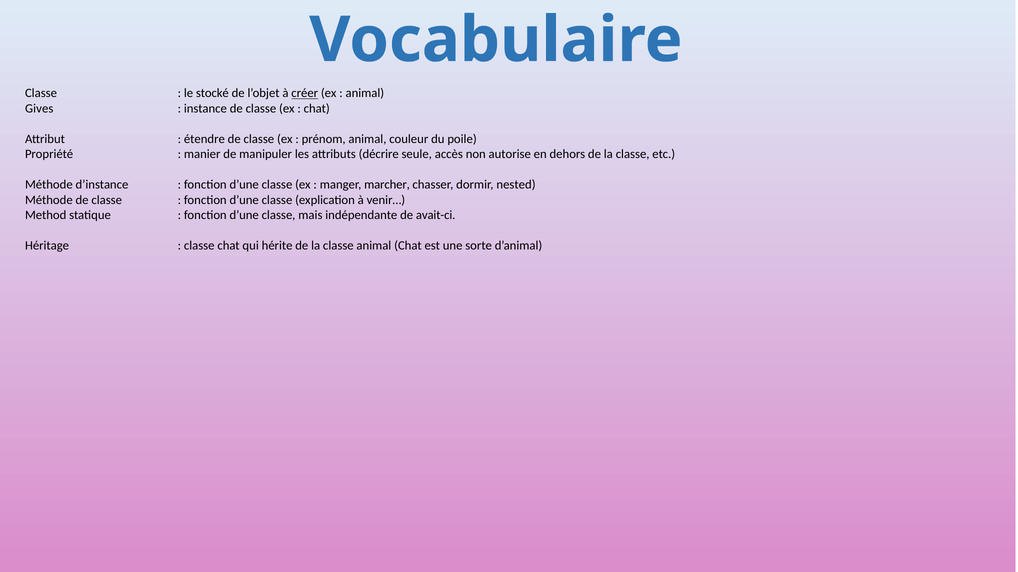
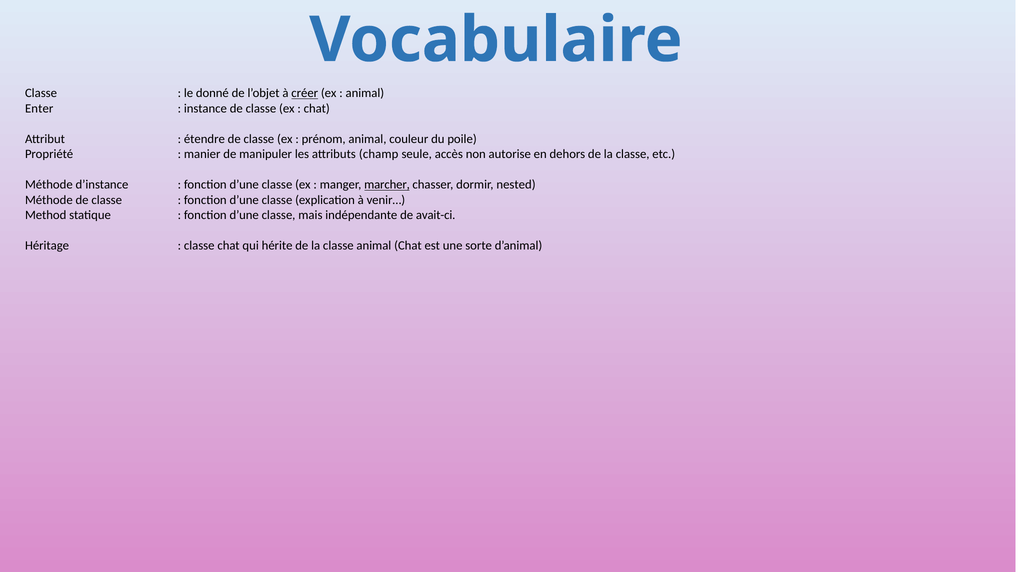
stocké: stocké -> donné (212, 93)
Gives: Gives -> Enter (39, 109)
décrire: décrire -> champ (379, 154)
marcher underline: none -> present (387, 185)
